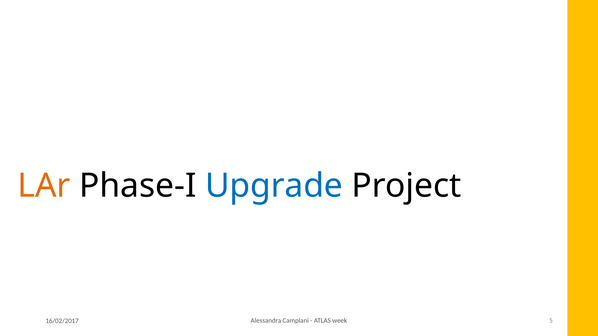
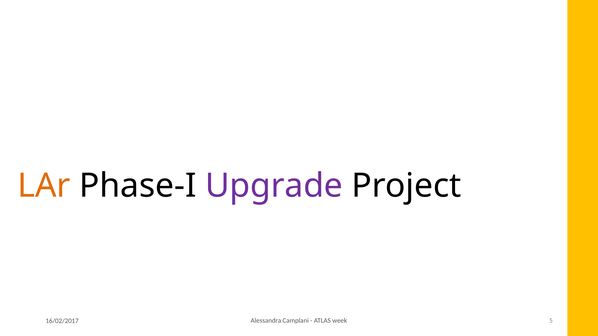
Upgrade colour: blue -> purple (274, 186)
